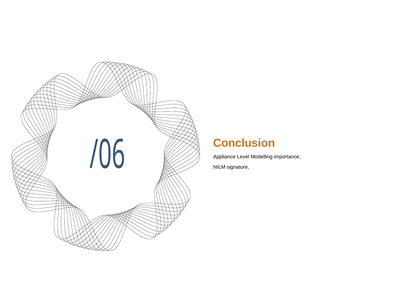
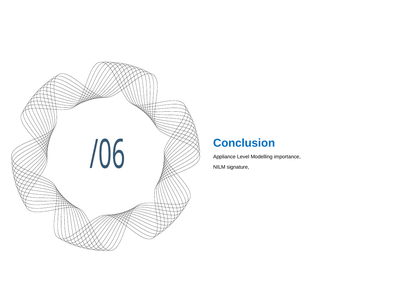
Conclusion colour: orange -> blue (244, 143)
